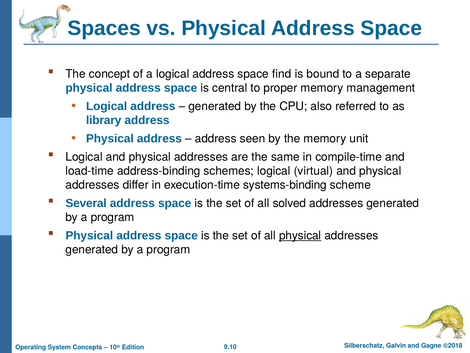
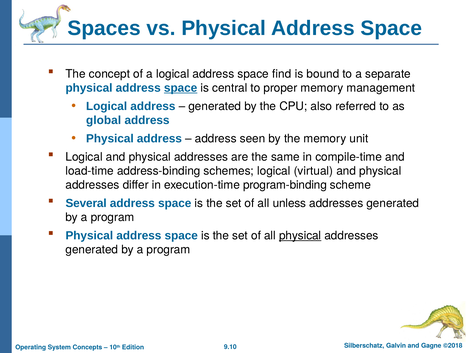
space underline: none -> present (181, 88)
library: library -> global (104, 120)
systems-binding: systems-binding -> program-binding (285, 185)
solved: solved -> unless (289, 203)
